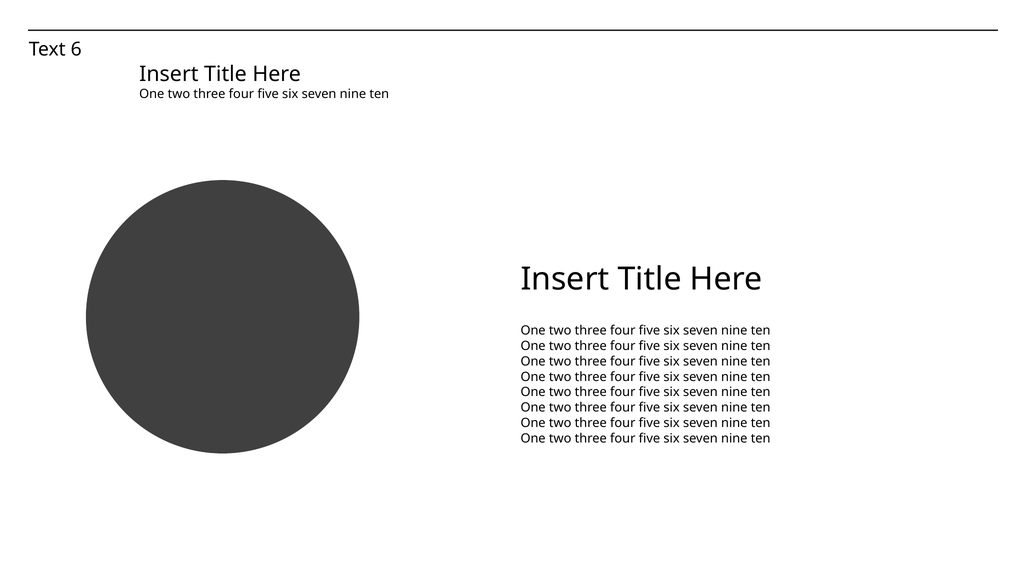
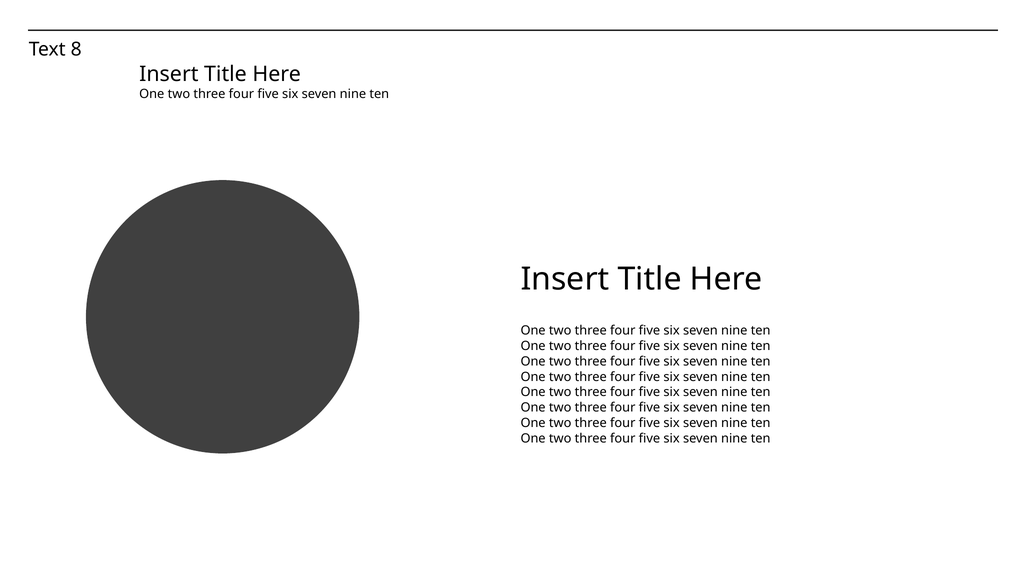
6: 6 -> 8 (76, 49)
